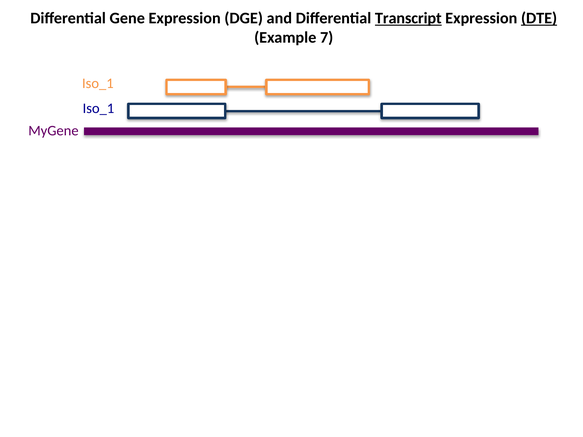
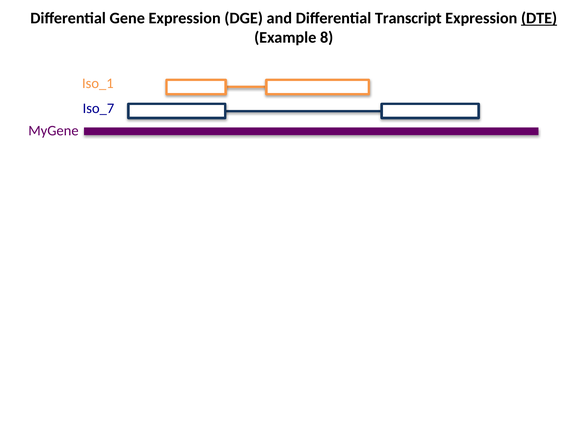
Transcript underline: present -> none (408, 18)
7: 7 -> 8 (327, 38)
Iso_1: Iso_1 -> Iso_7 (98, 108)
